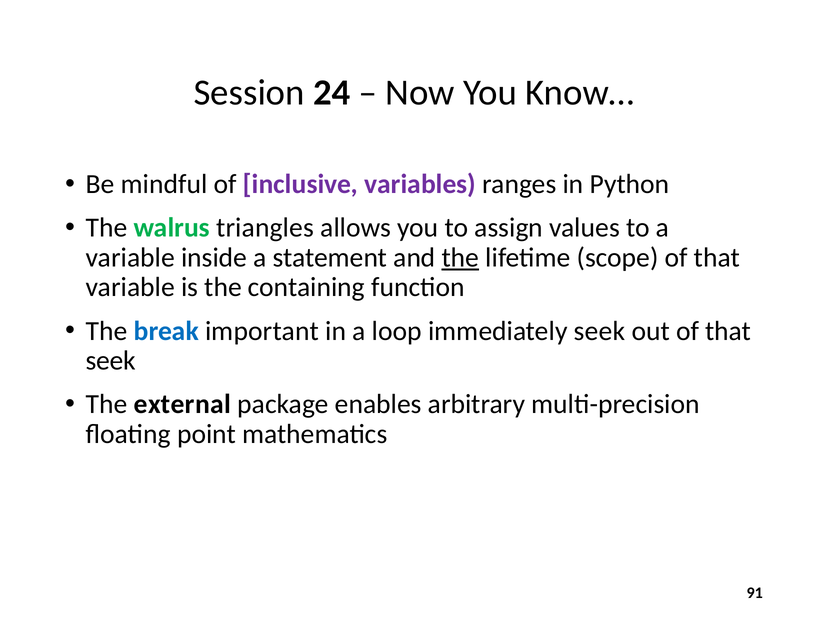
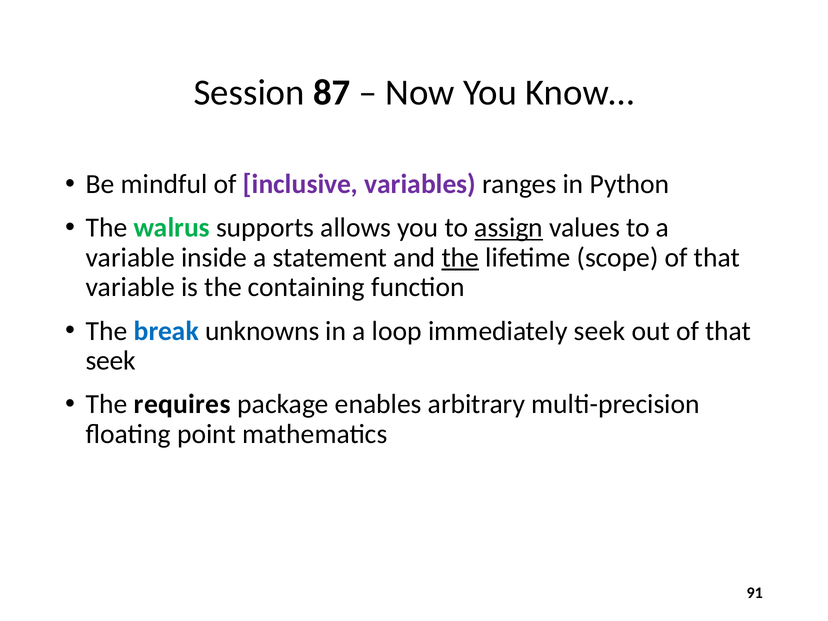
24: 24 -> 87 (332, 93)
triangles: triangles -> supports (265, 228)
assign underline: none -> present (509, 228)
important: important -> unknowns (262, 331)
external: external -> requires (182, 404)
